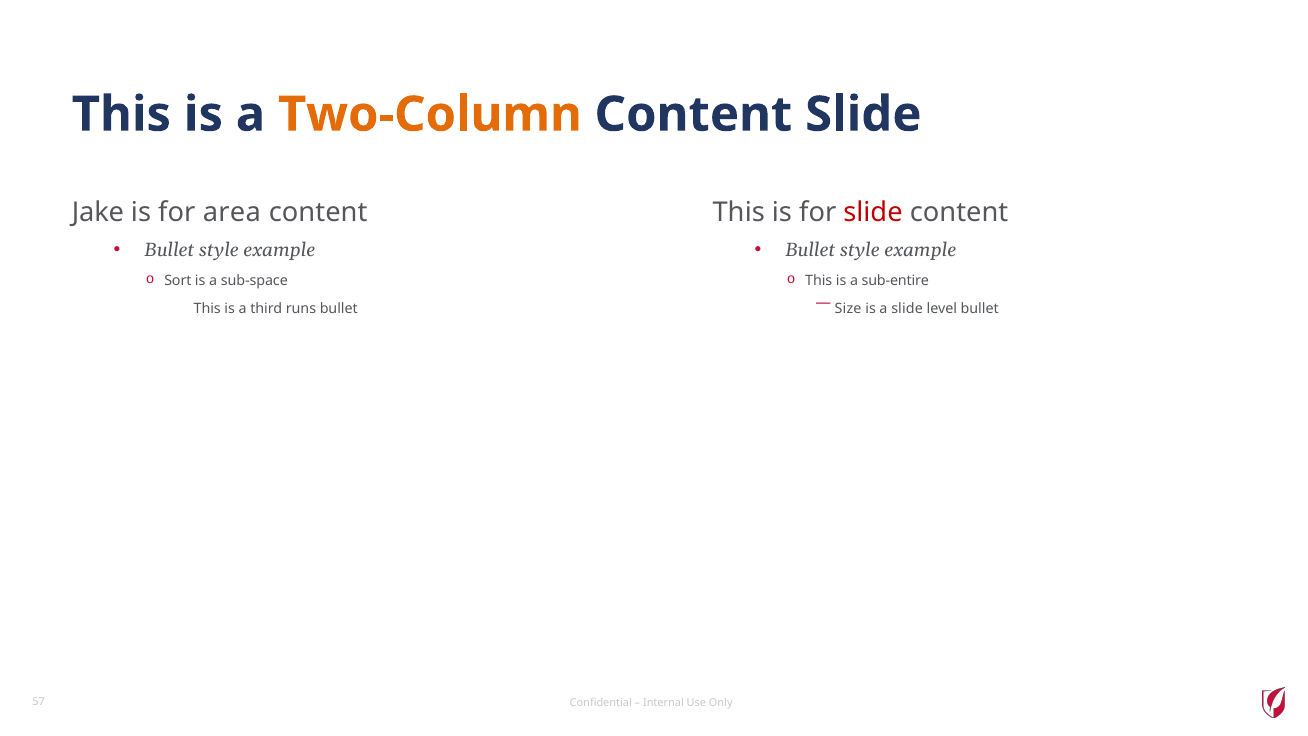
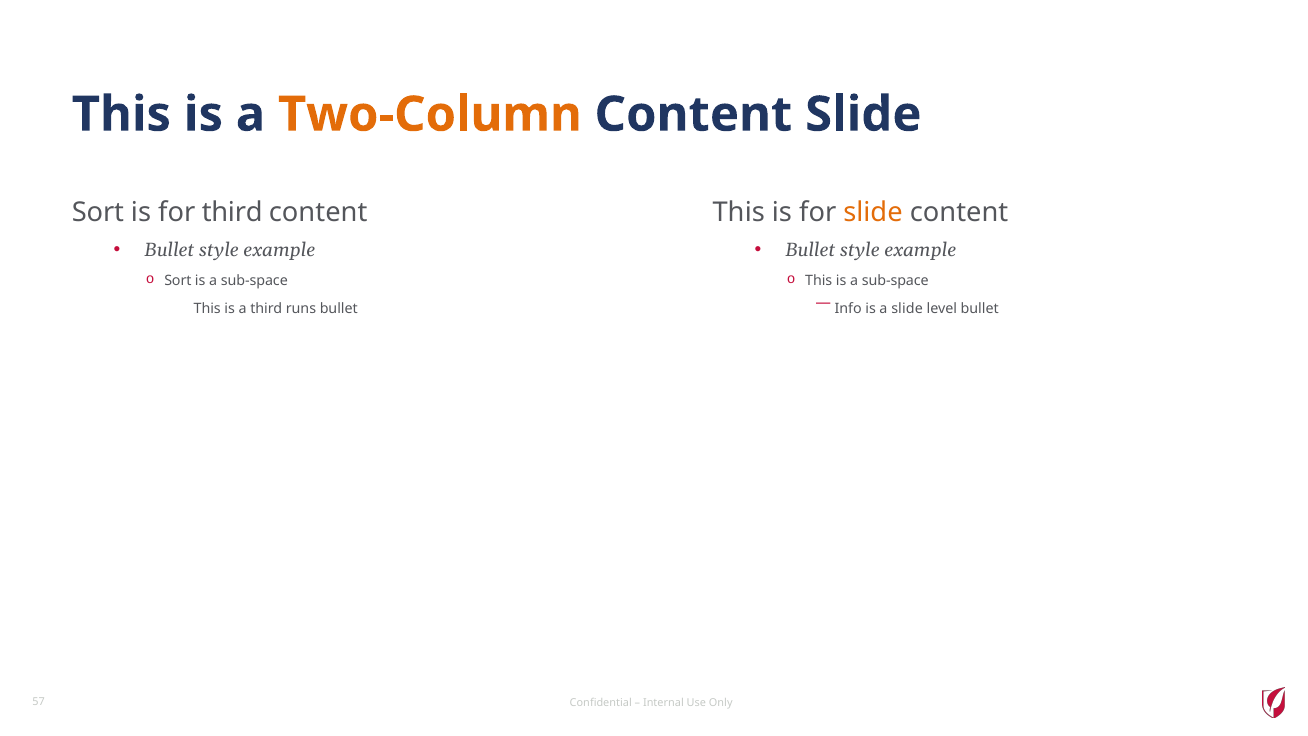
Jake: Jake -> Sort (98, 212)
for area: area -> third (232, 212)
slide colour: red -> orange (873, 212)
This is a sub-entire: sub-entire -> sub-space (895, 281)
Size: Size -> Info (848, 309)
